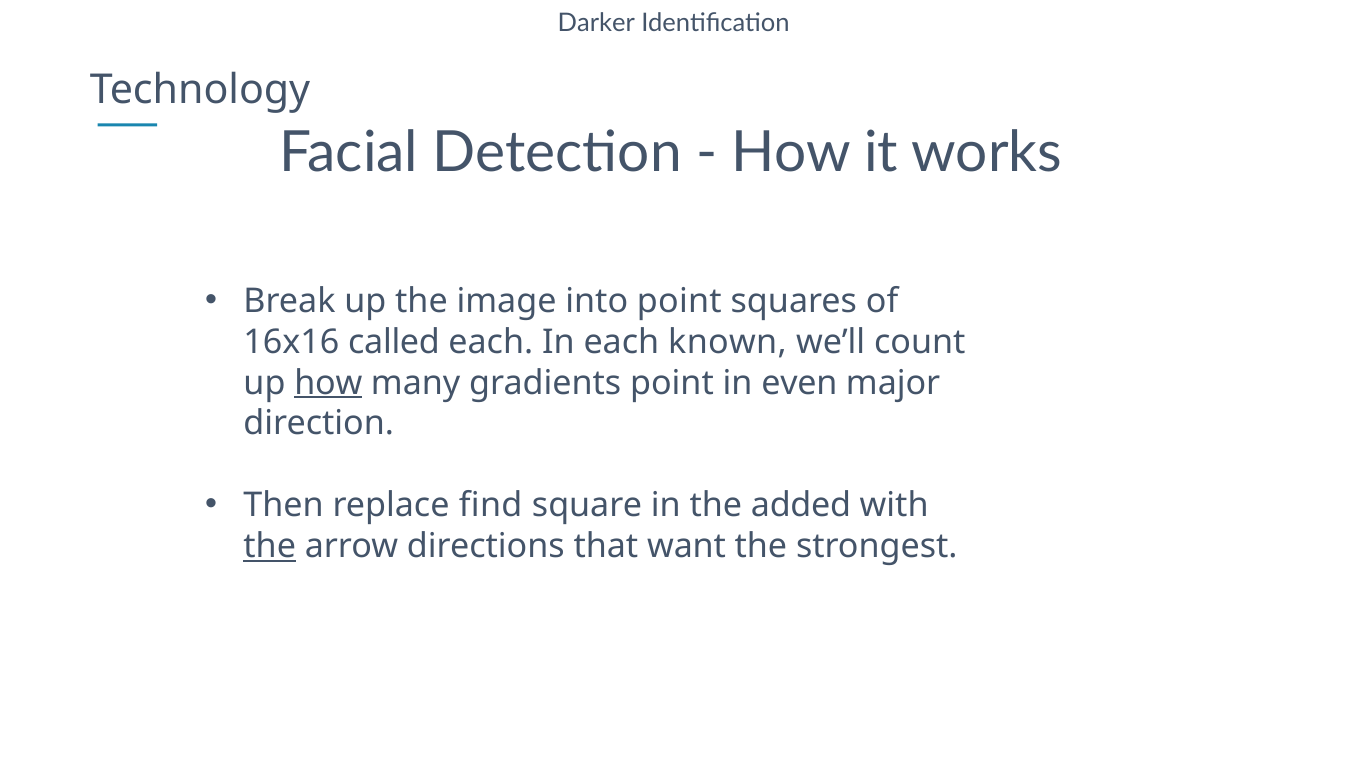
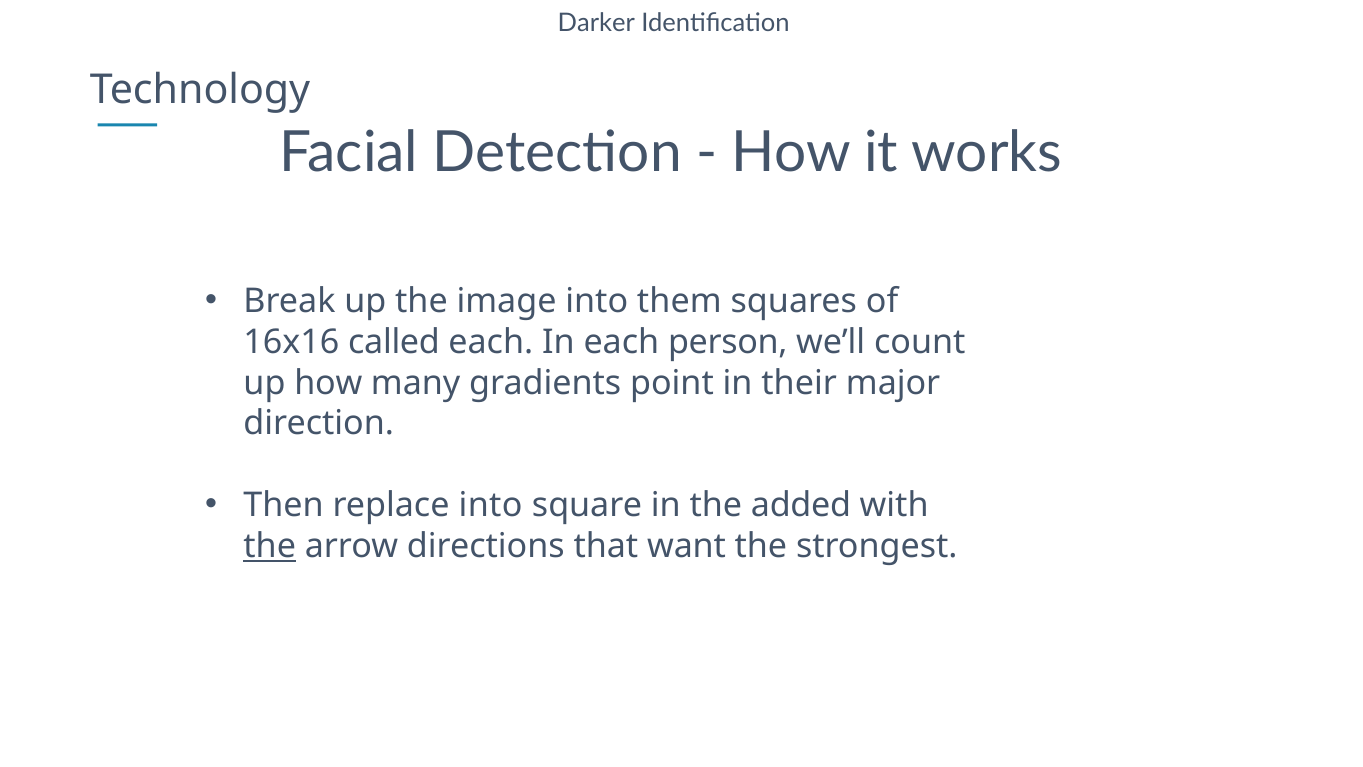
into point: point -> them (679, 301)
known: known -> person (728, 342)
how underline: present -> none (328, 383)
even: even -> their (799, 383)
replace find: find -> into (491, 505)
